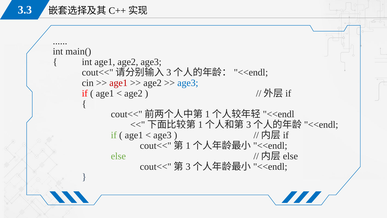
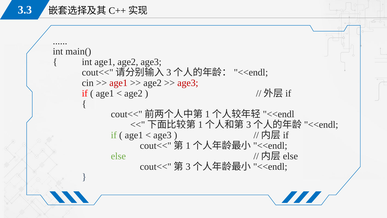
age3 colour: blue -> red (188, 83)
